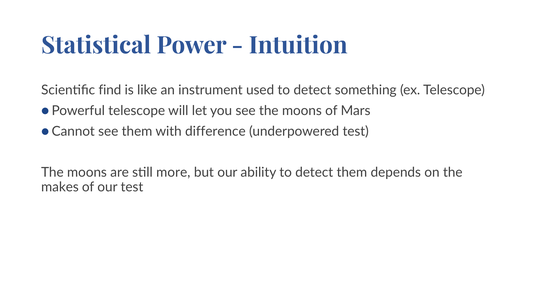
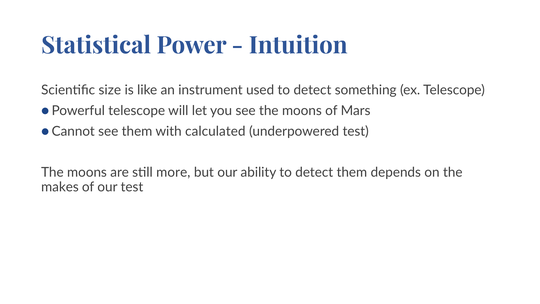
find: find -> size (110, 90)
difference: difference -> calculated (215, 131)
